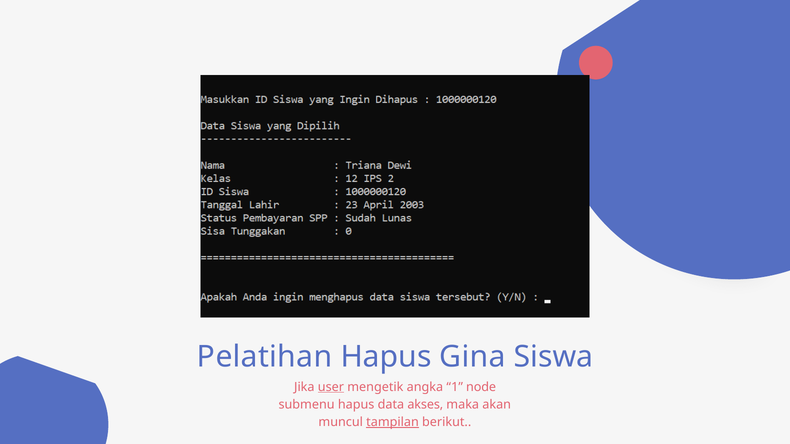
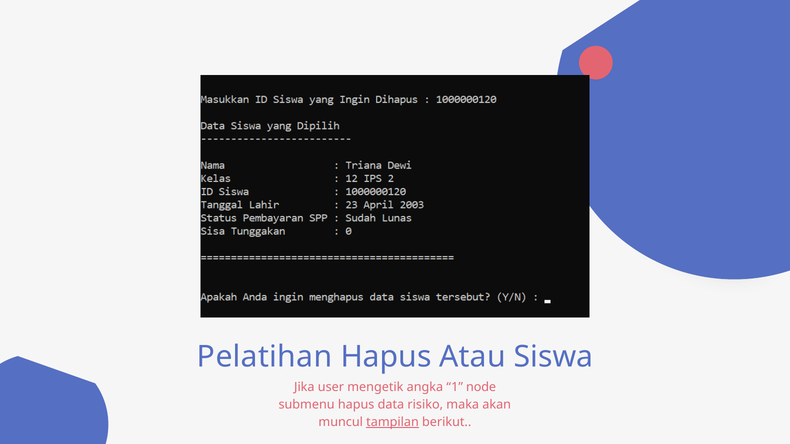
Gina: Gina -> Atau (473, 357)
user underline: present -> none (331, 387)
akses: akses -> risiko (425, 405)
